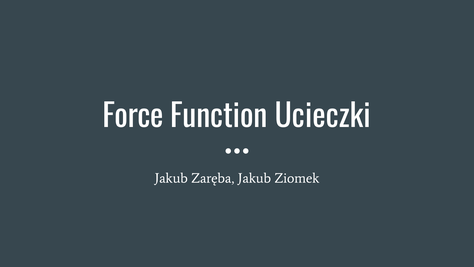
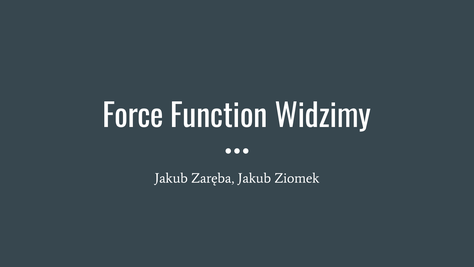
Ucieczki: Ucieczki -> Widzimy (323, 117)
